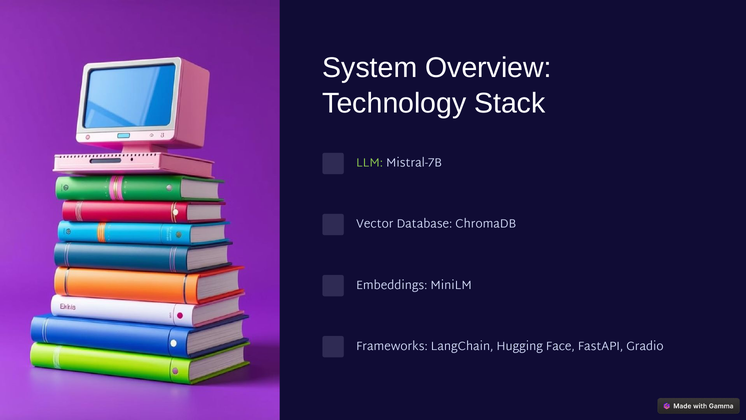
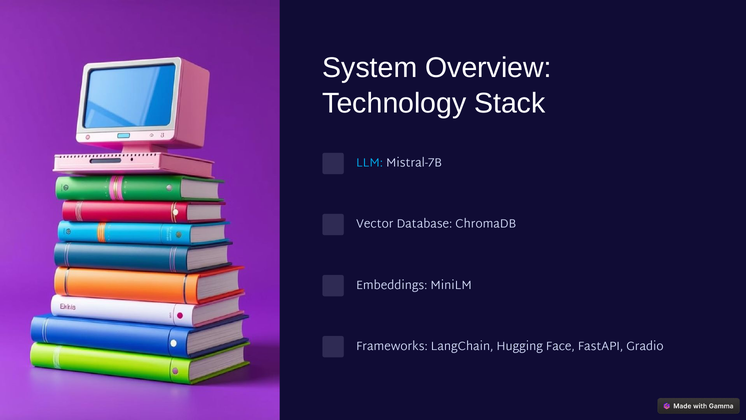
LLM colour: light green -> light blue (370, 163)
